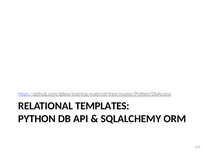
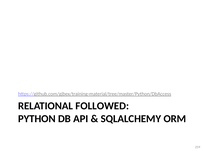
TEMPLATES: TEMPLATES -> FOLLOWED (102, 106)
